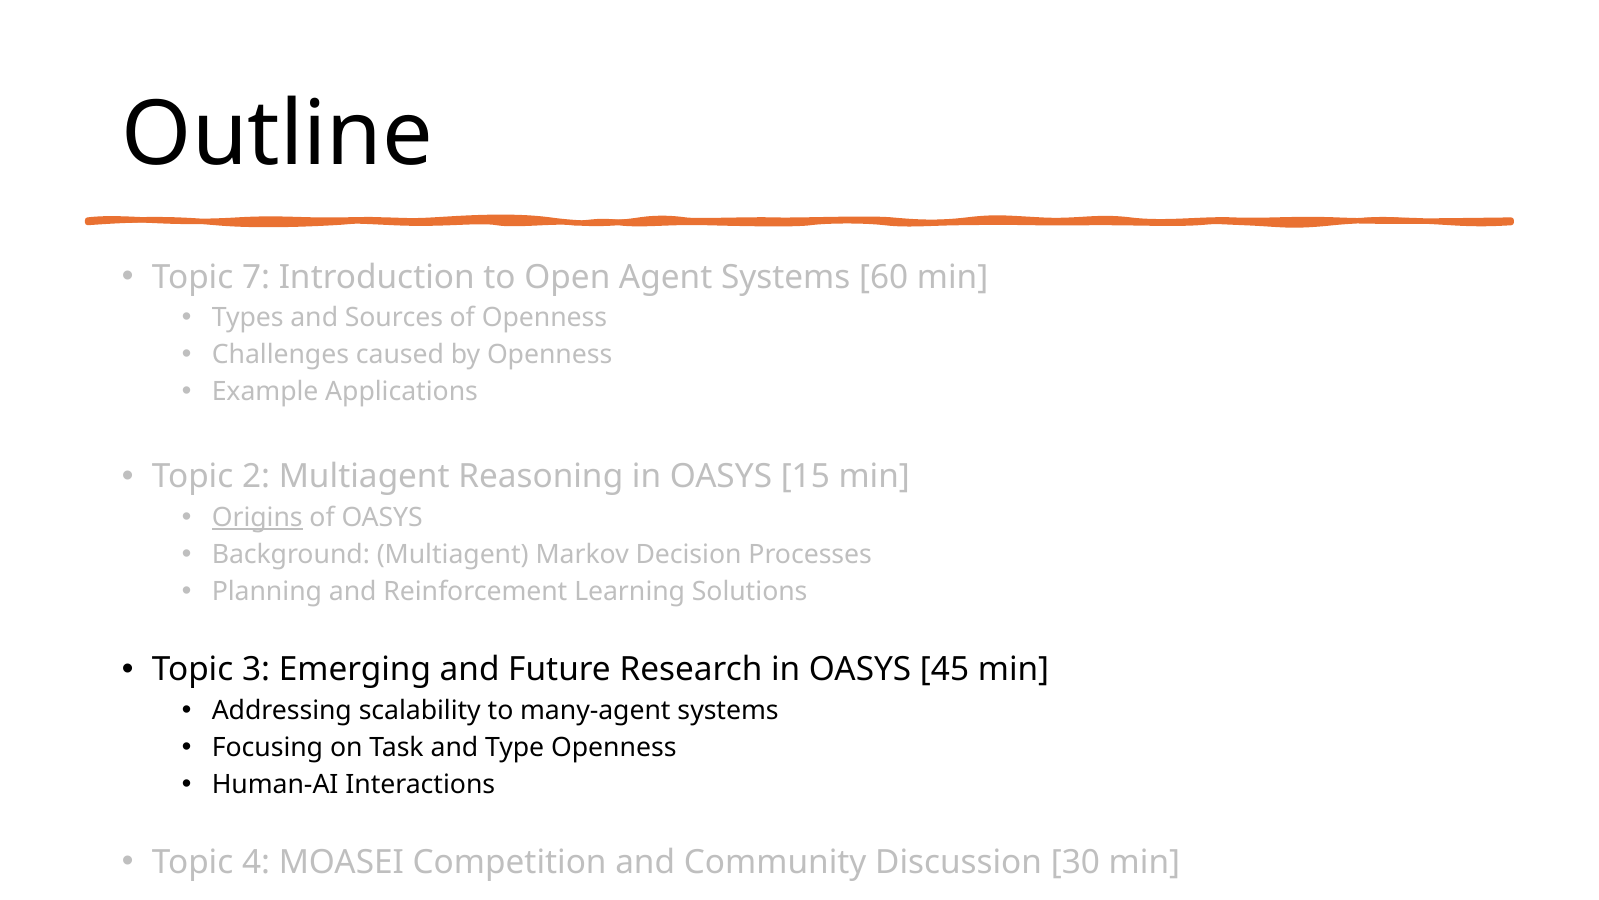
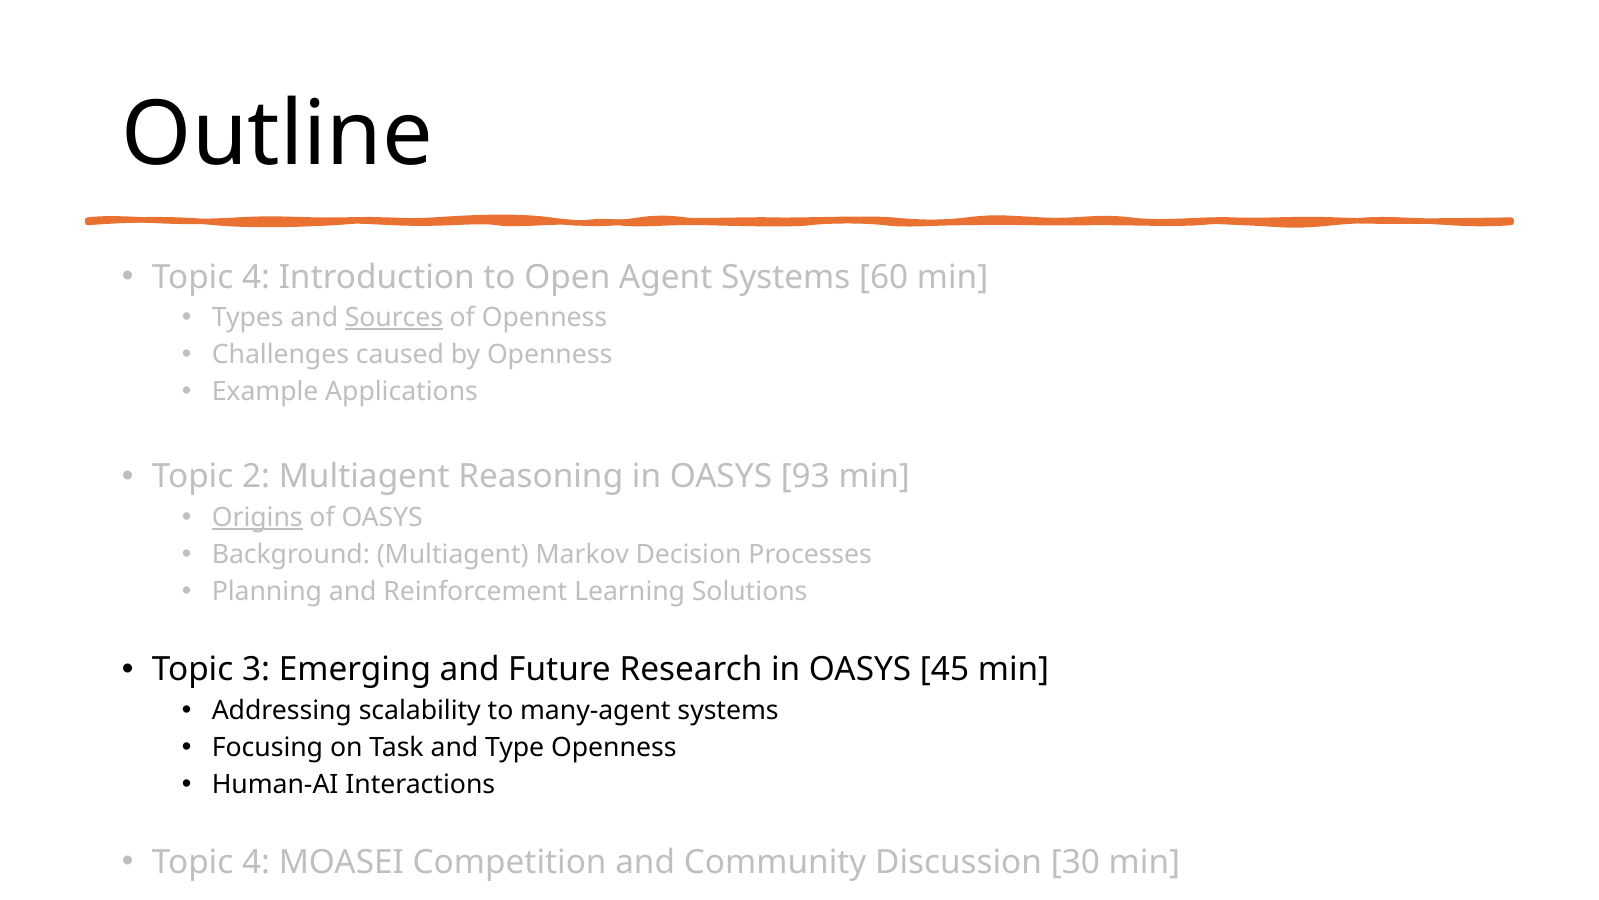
7: 7 -> 4 (256, 277)
Sources underline: none -> present (394, 318)
15: 15 -> 93 (805, 477)
